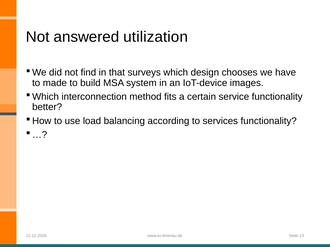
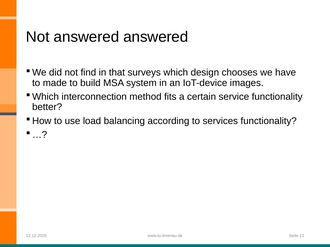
answered utilization: utilization -> answered (156, 37)
